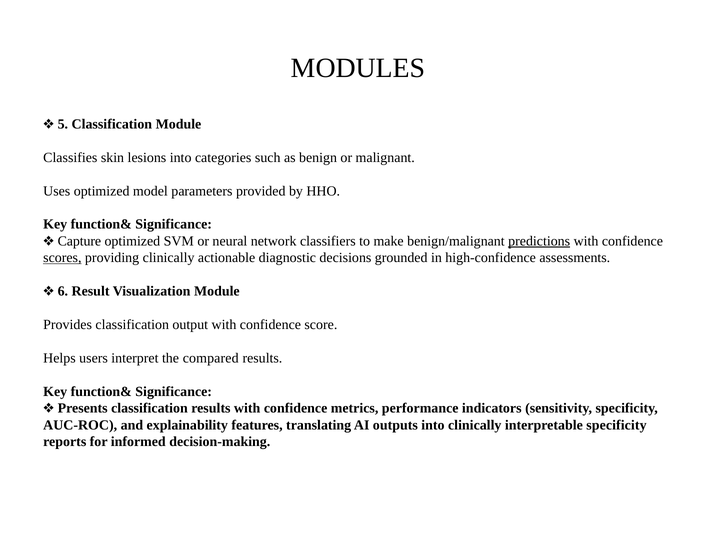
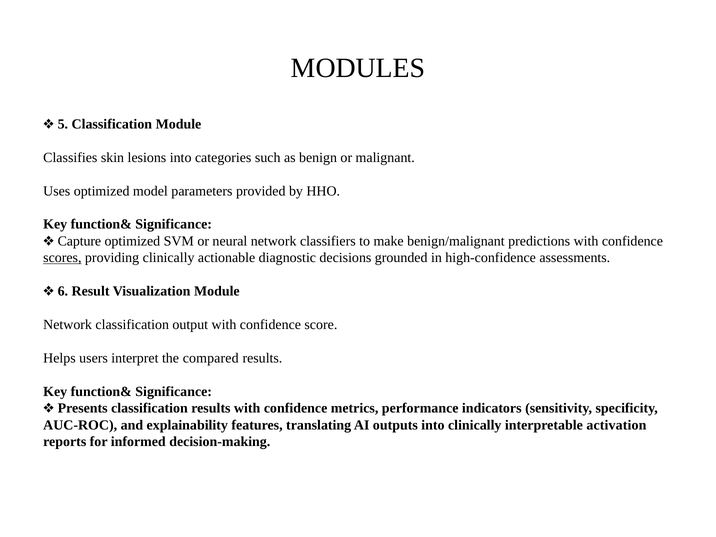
predictions underline: present -> none (539, 241)
Provides: Provides -> Network (68, 325)
interpretable specificity: specificity -> activation (616, 425)
